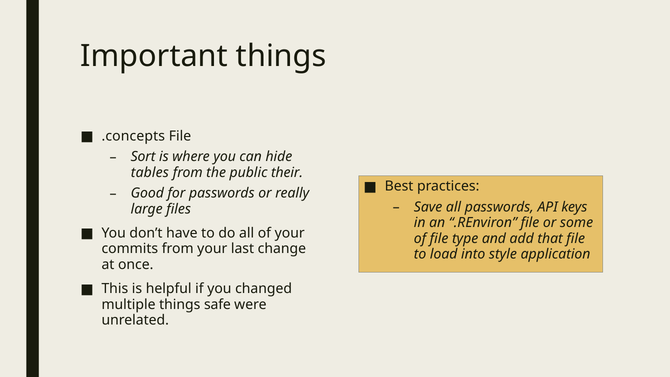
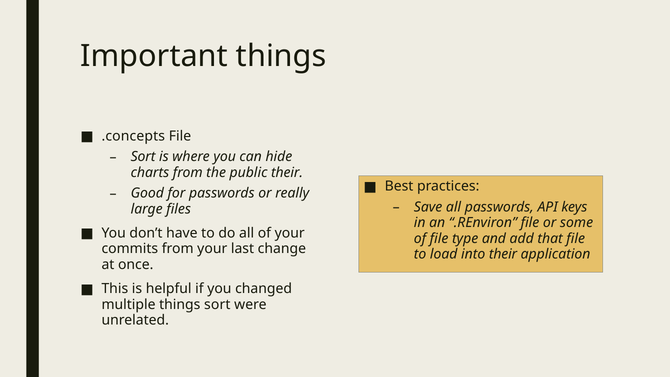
tables: tables -> charts (150, 173)
into style: style -> their (503, 254)
things safe: safe -> sort (217, 304)
